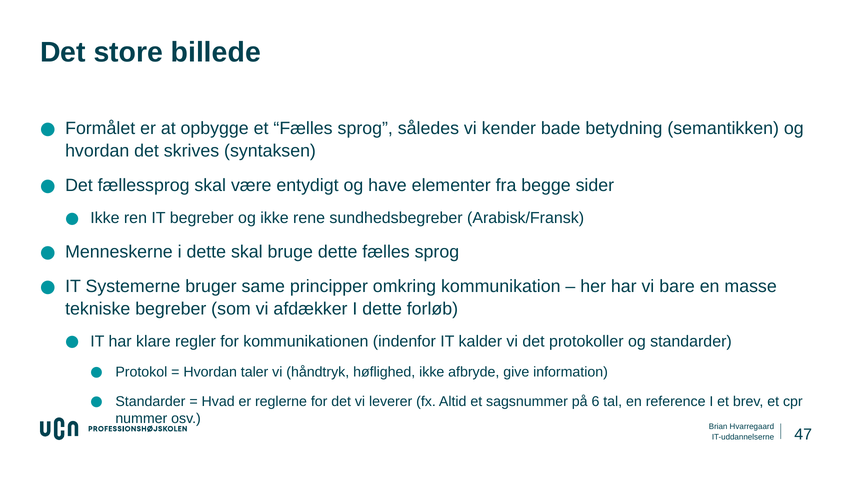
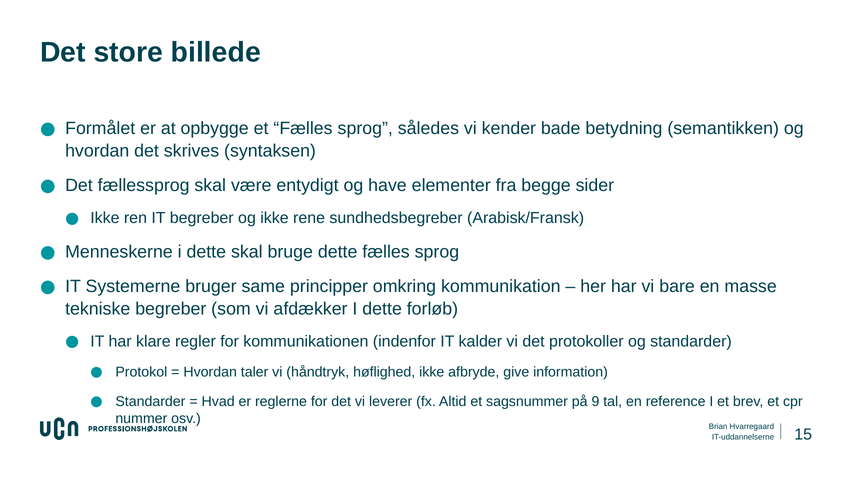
6: 6 -> 9 (595, 402)
47: 47 -> 15 (803, 435)
